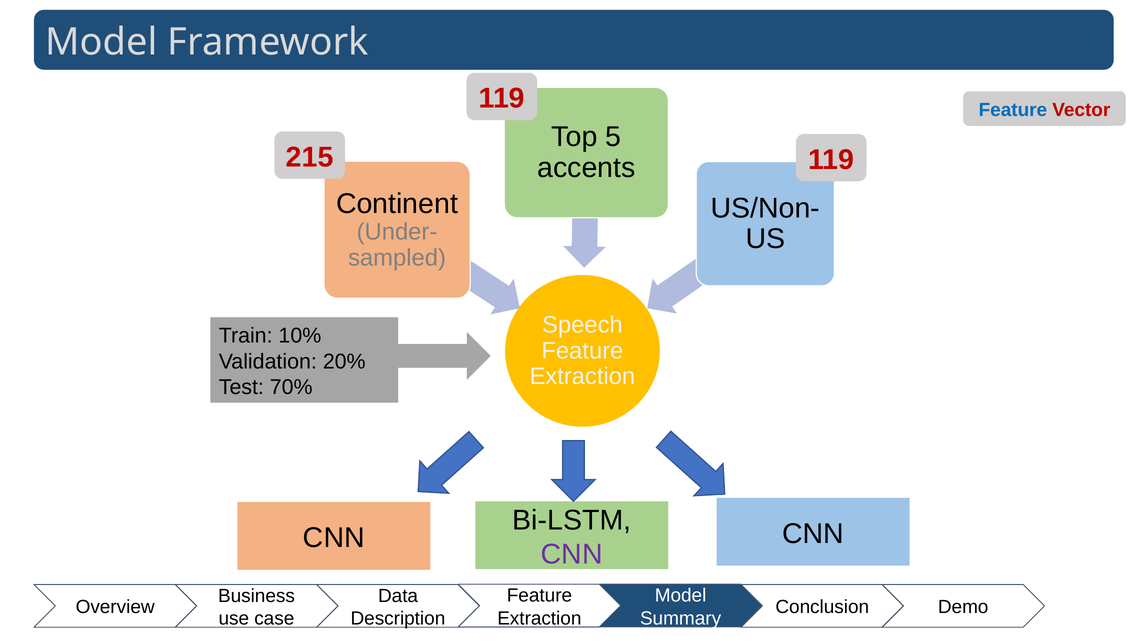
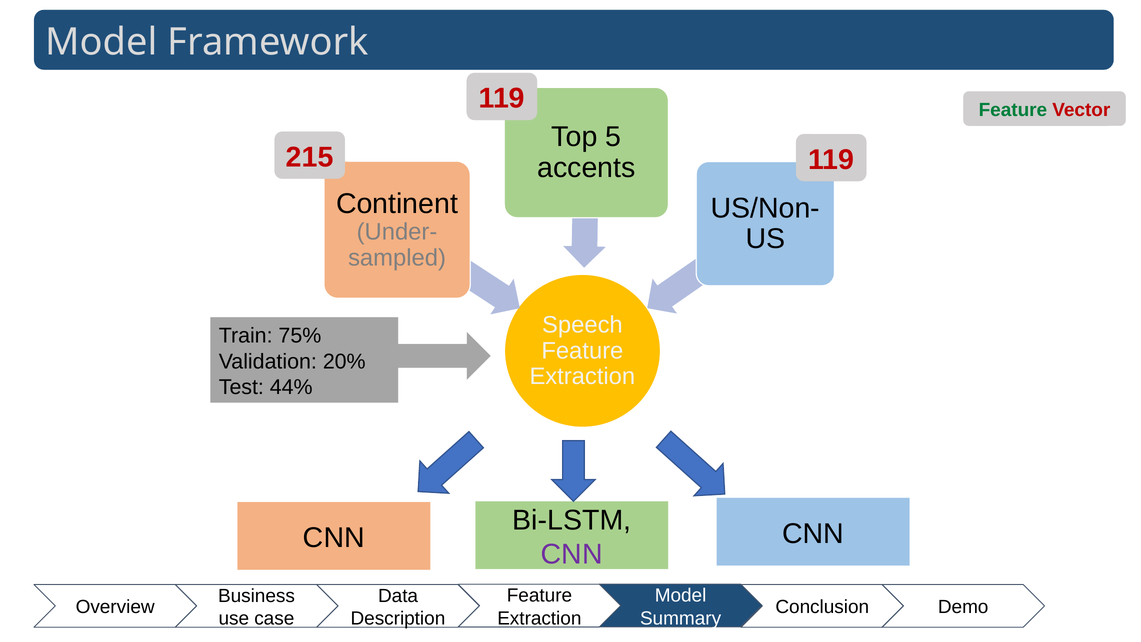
Feature colour: blue -> green (1013, 110)
10%: 10% -> 75% (300, 336)
70%: 70% -> 44% (291, 387)
